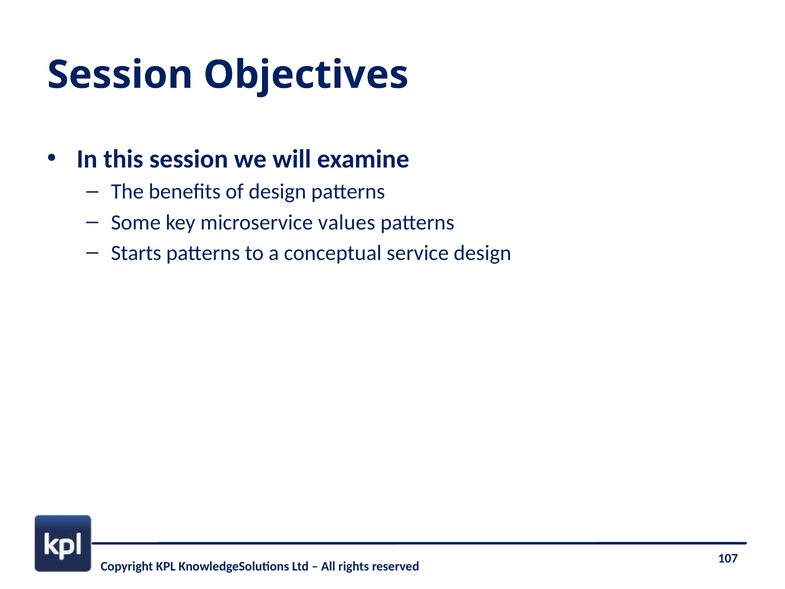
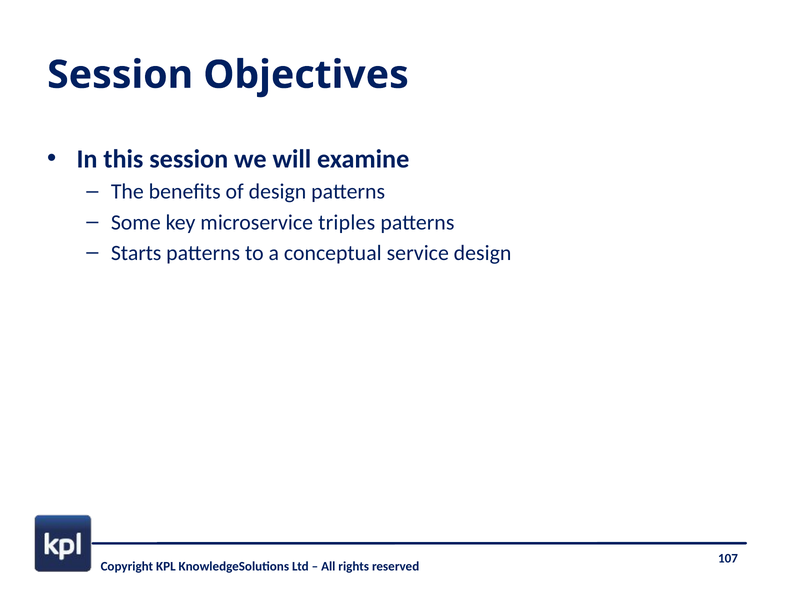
values: values -> triples (347, 222)
